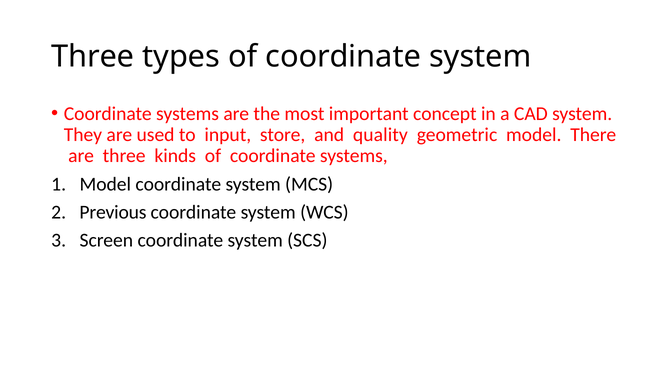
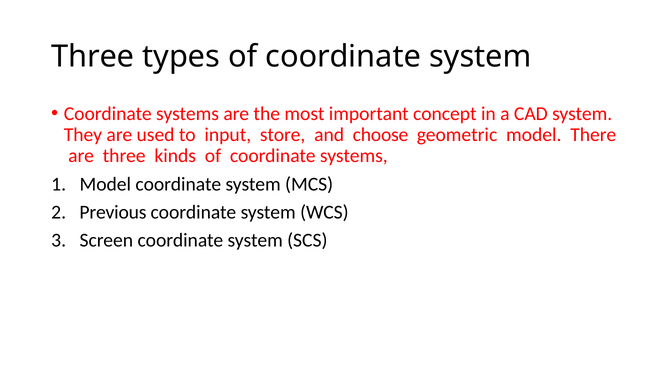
quality: quality -> choose (381, 135)
